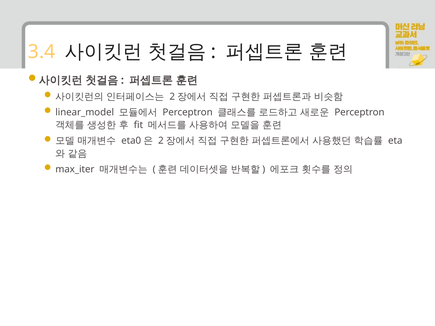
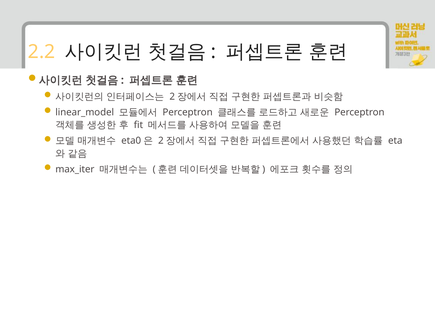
3.4: 3.4 -> 2.2 (42, 52)
